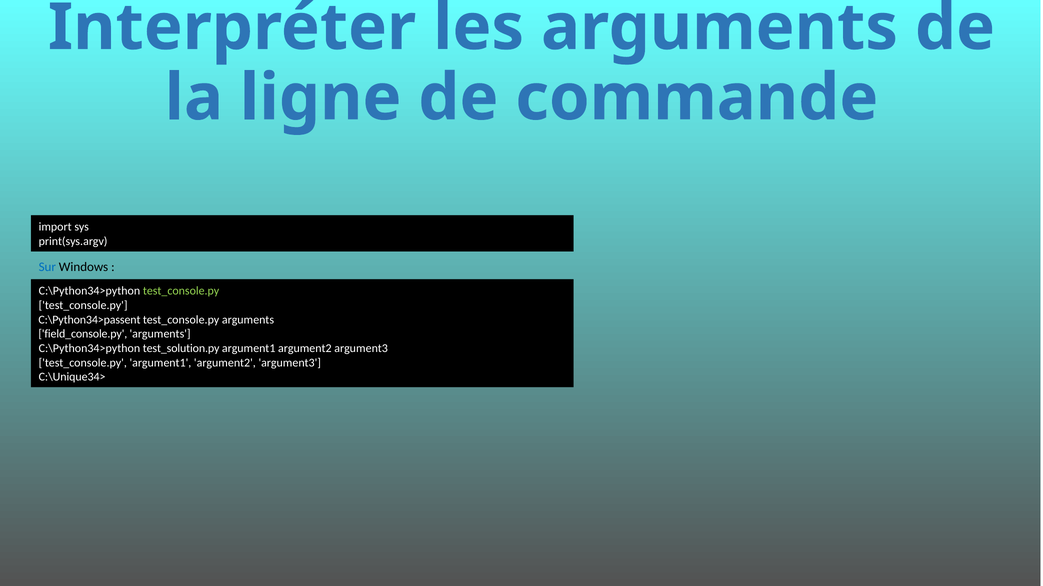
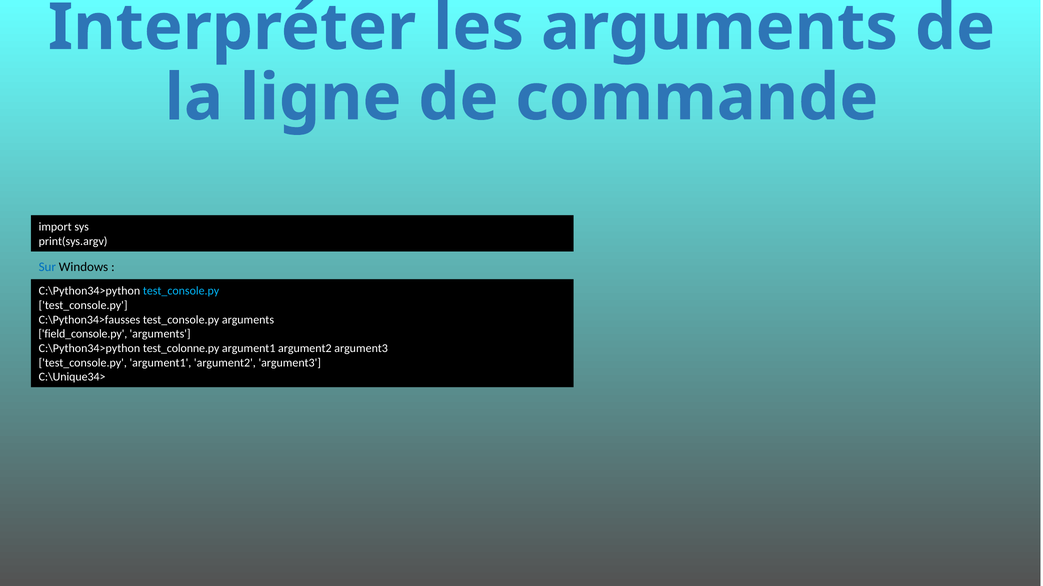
test_console.py colour: light green -> light blue (181, 291)
C:\Python34>passent: C:\Python34>passent -> C:\Python34>fausses (89, 320)
test_solution.py: test_solution.py -> test_colonne.py (181, 349)
